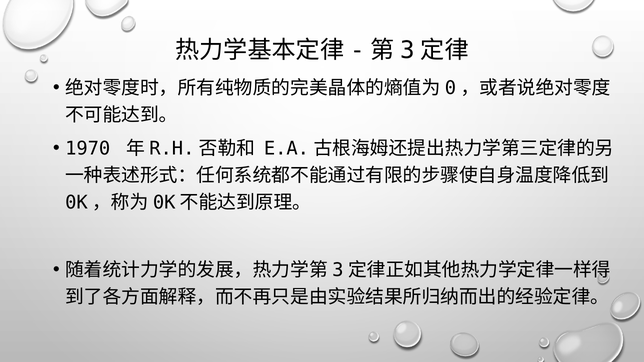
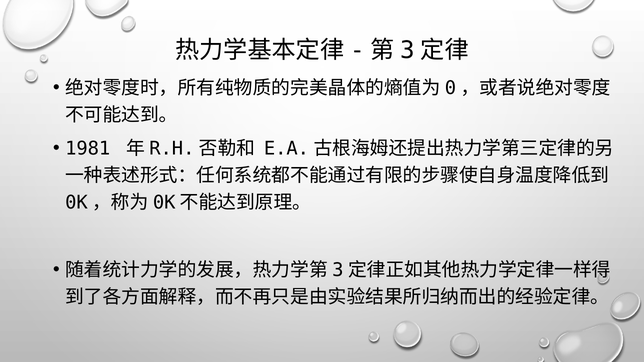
1970: 1970 -> 1981 (88, 149)
